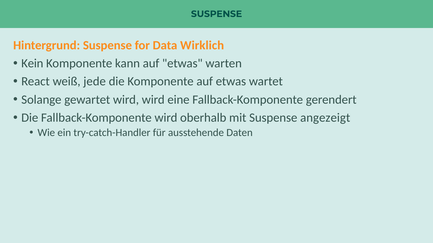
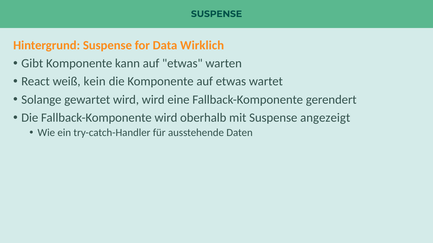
Kein: Kein -> Gibt (32, 64)
jede: jede -> kein (95, 82)
